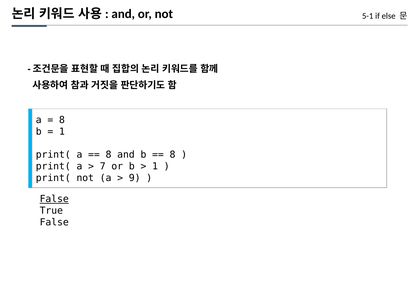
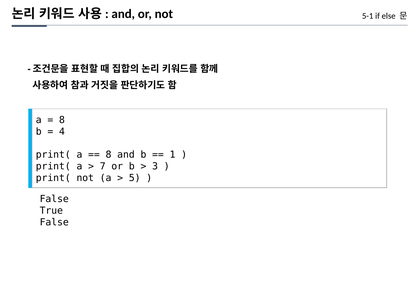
1: 1 -> 4 (62, 132)
8: 8 -> 1 (173, 155)
1: 1 -> 3 (155, 166)
9: 9 -> 5 (135, 178)
False underline: present -> none (54, 199)
